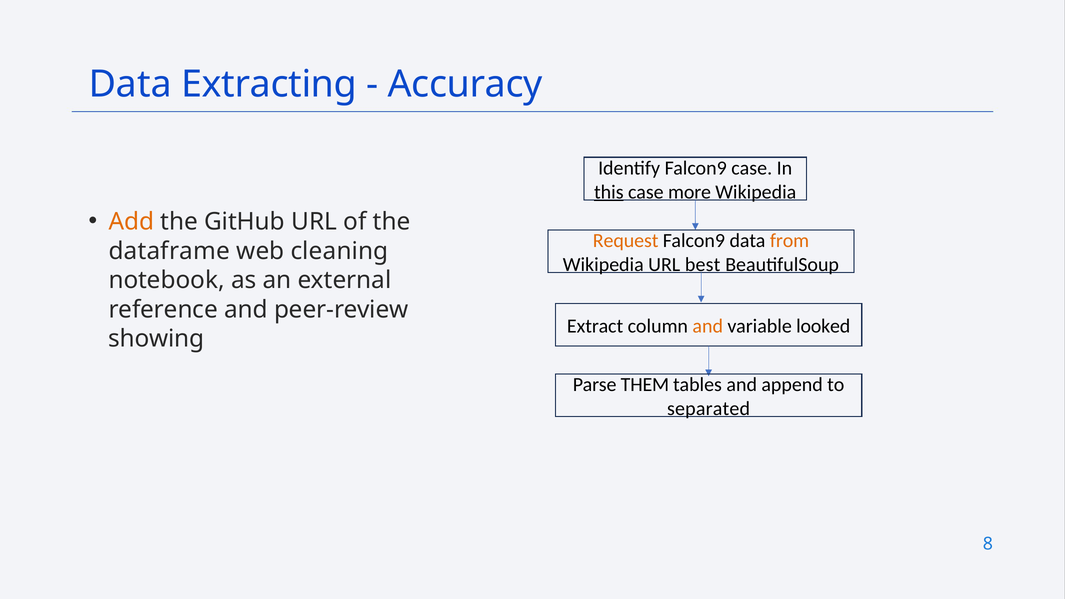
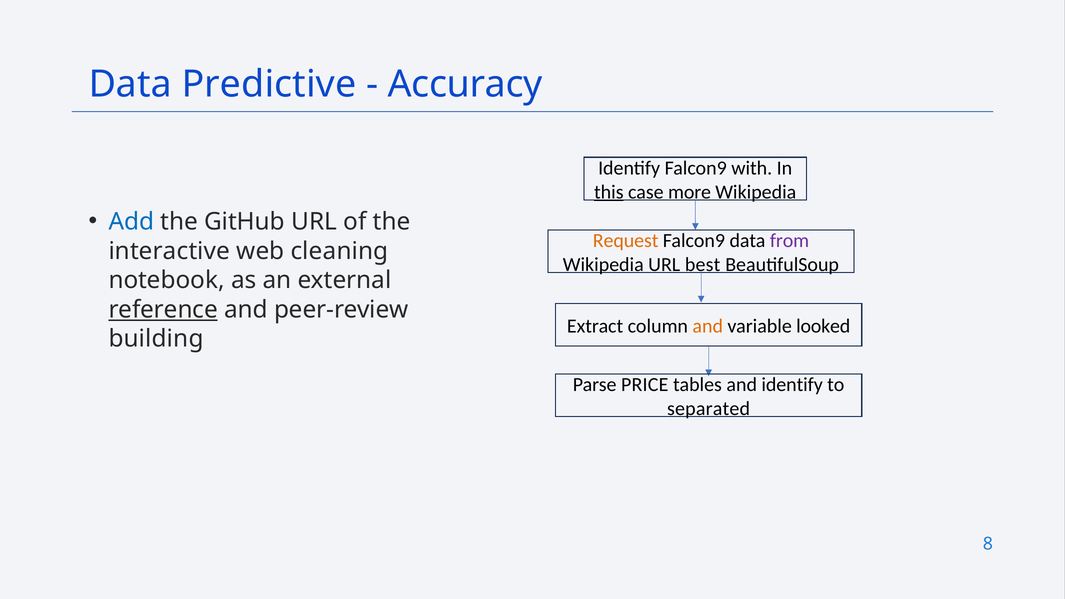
Extracting: Extracting -> Predictive (269, 84)
Falcon9 case: case -> with (752, 168)
Add colour: orange -> blue (131, 222)
from colour: orange -> purple (790, 241)
dataframe: dataframe -> interactive (169, 251)
reference underline: none -> present (163, 310)
showing: showing -> building (156, 339)
THEM: THEM -> PRICE (645, 385)
and append: append -> identify (792, 385)
